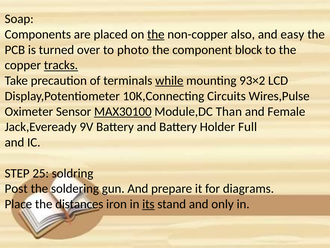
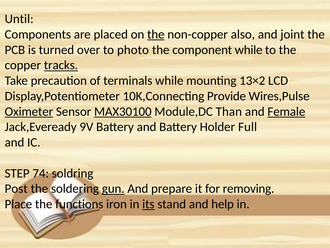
Soap: Soap -> Until (19, 19)
easy: easy -> joint (292, 34)
component block: block -> while (249, 50)
while underline: present -> none (169, 81)
93×2: 93×2 -> 13×2 (252, 81)
Circuits: Circuits -> Provide (227, 96)
Oximeter underline: none -> present (29, 111)
Female underline: none -> present (286, 111)
25: 25 -> 74 (41, 173)
gun underline: none -> present (113, 188)
diagrams: diagrams -> removing (249, 188)
distances: distances -> functions (79, 204)
only: only -> help (223, 204)
